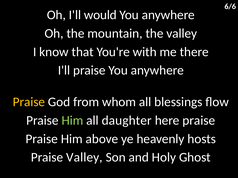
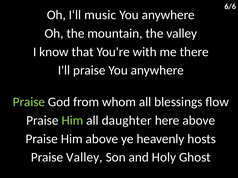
would: would -> music (100, 15)
Praise colour: yellow -> light green (29, 102)
here praise: praise -> above (199, 121)
